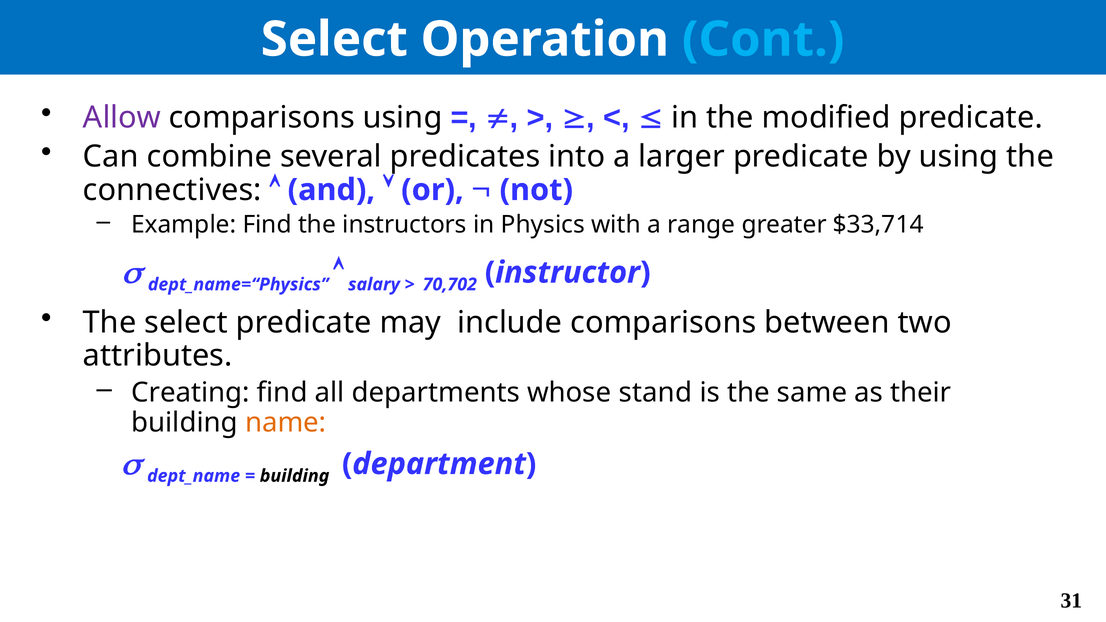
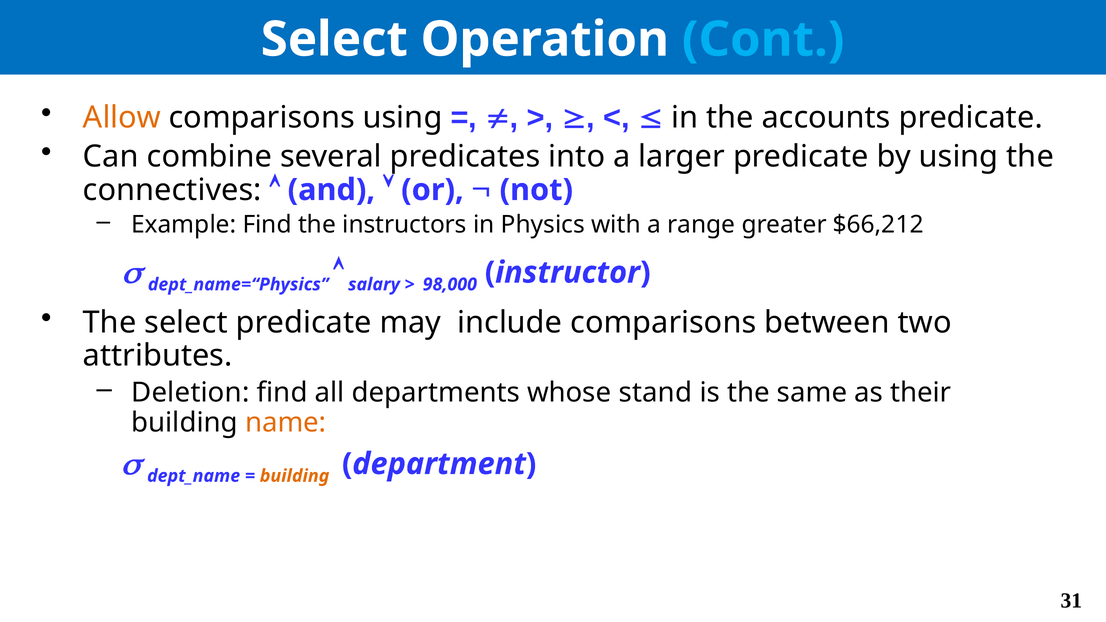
Allow colour: purple -> orange (122, 117)
modified: modified -> accounts (826, 117)
$33,714: $33,714 -> $66,212 (878, 225)
70,702: 70,702 -> 98,000 (450, 285)
Creating: Creating -> Deletion (190, 393)
building colour: black -> orange (295, 476)
